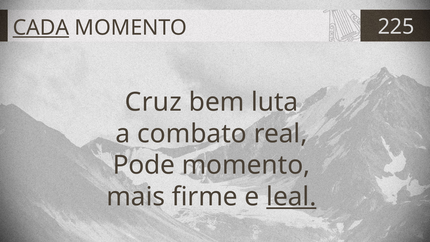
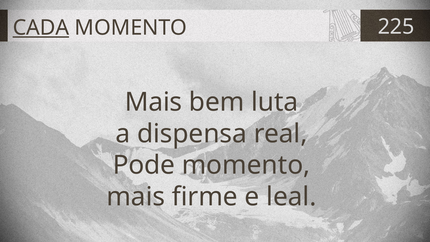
Cruz: Cruz -> Mais (154, 102)
combato: combato -> dispensa (192, 134)
leal underline: present -> none (291, 197)
